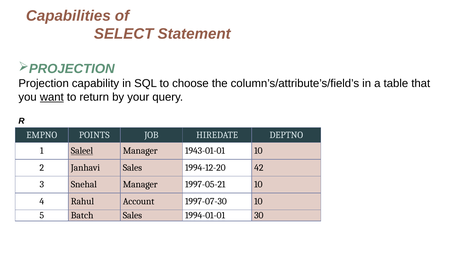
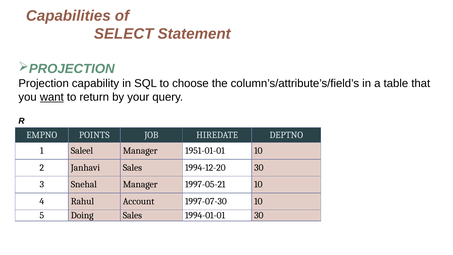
Saleel underline: present -> none (82, 151)
1943-01-01: 1943-01-01 -> 1951-01-01 (205, 151)
1994-12-20 42: 42 -> 30 (259, 168)
Batch: Batch -> Doing (82, 215)
